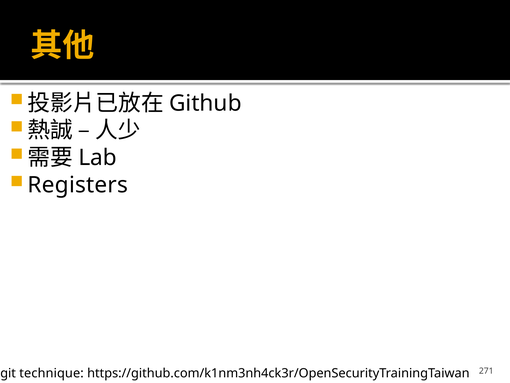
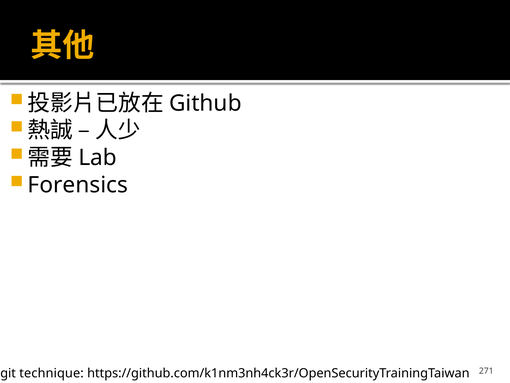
Registers: Registers -> Forensics (78, 185)
